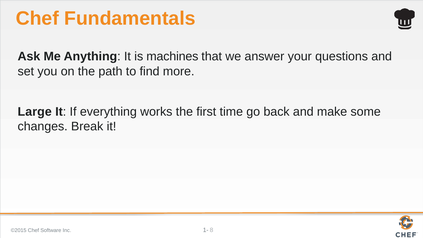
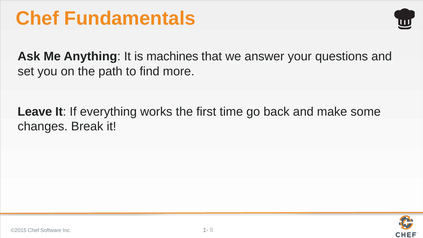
Large: Large -> Leave (35, 112)
